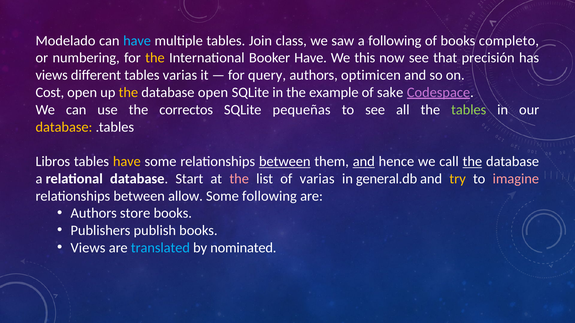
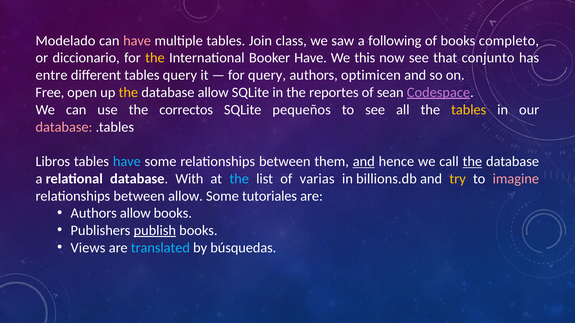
have colour: light blue -> pink (137, 41)
numbering: numbering -> diccionario (86, 58)
precisión: precisión -> conjunto (488, 58)
views: views -> entre (52, 75)
tables varias: varias -> query (180, 75)
Cost: Cost -> Free (50, 92)
database open: open -> allow (213, 92)
example: example -> reportes (334, 92)
sake: sake -> sean (390, 92)
pequeñas: pequeñas -> pequeños (302, 110)
tables colour: light green -> yellow (469, 110)
database colour: yellow -> pink (64, 127)
have colour: yellow -> light blue (127, 162)
between underline: present -> none (285, 162)
Start: Start -> With (189, 179)
the colour: pink -> light blue (239, 179)
general.db: general.db -> billions.db (386, 179)
Some following: following -> tutoriales (270, 196)
Authors store: store -> allow (135, 213)
publish underline: none -> present (155, 231)
nominated: nominated -> búsquedas (243, 248)
